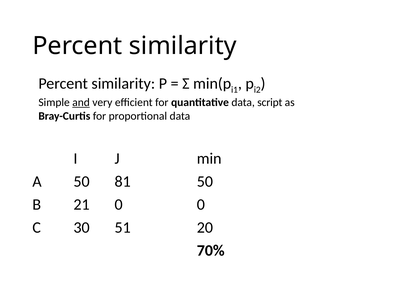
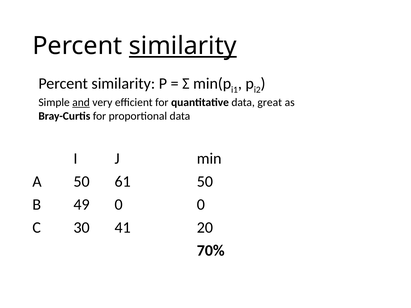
similarity underline: none -> present (183, 46)
script: script -> great (270, 103)
81: 81 -> 61 (123, 182)
21: 21 -> 49 (82, 205)
51: 51 -> 41 (123, 228)
